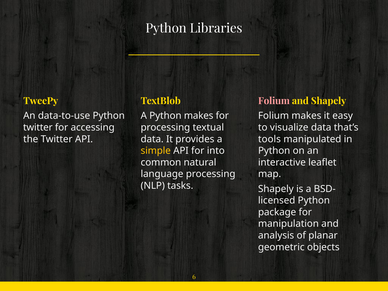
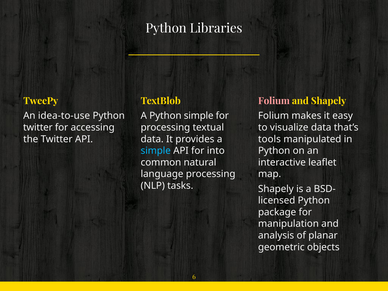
data-to-use: data-to-use -> idea-to-use (64, 116)
Python makes: makes -> simple (199, 116)
simple colour: yellow -> light blue (156, 151)
